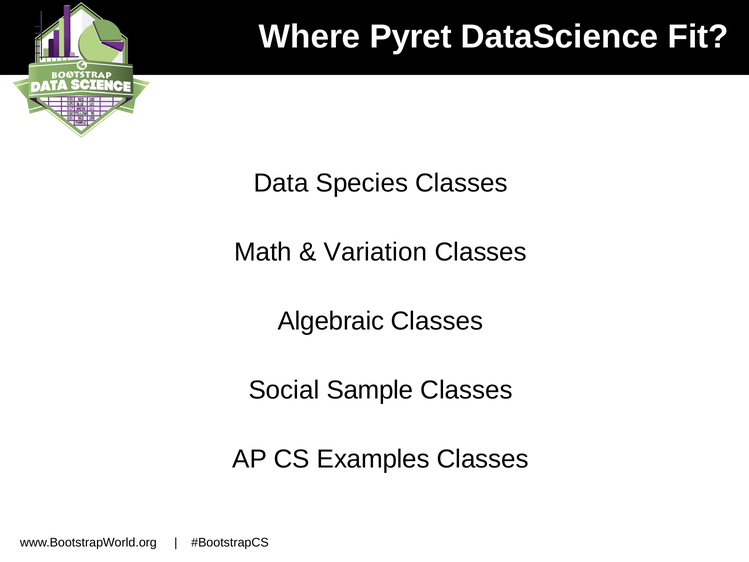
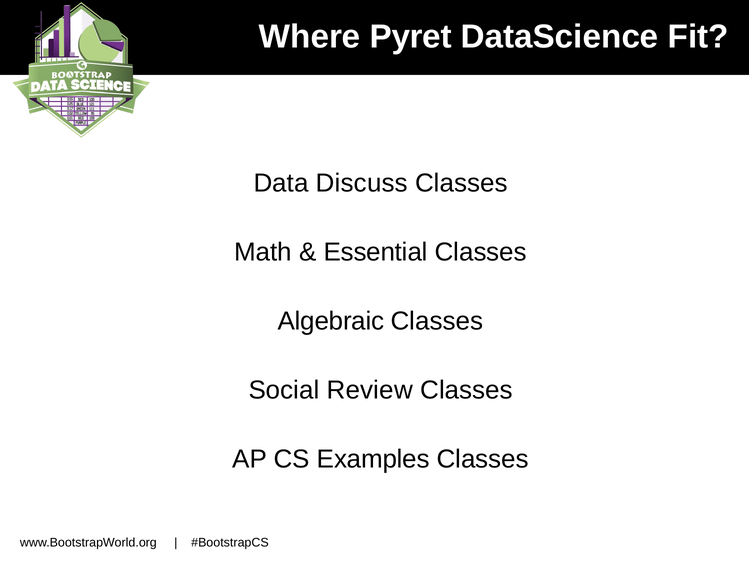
Species: Species -> Discuss (362, 183)
Variation: Variation -> Essential (376, 252)
Sample: Sample -> Review (370, 390)
